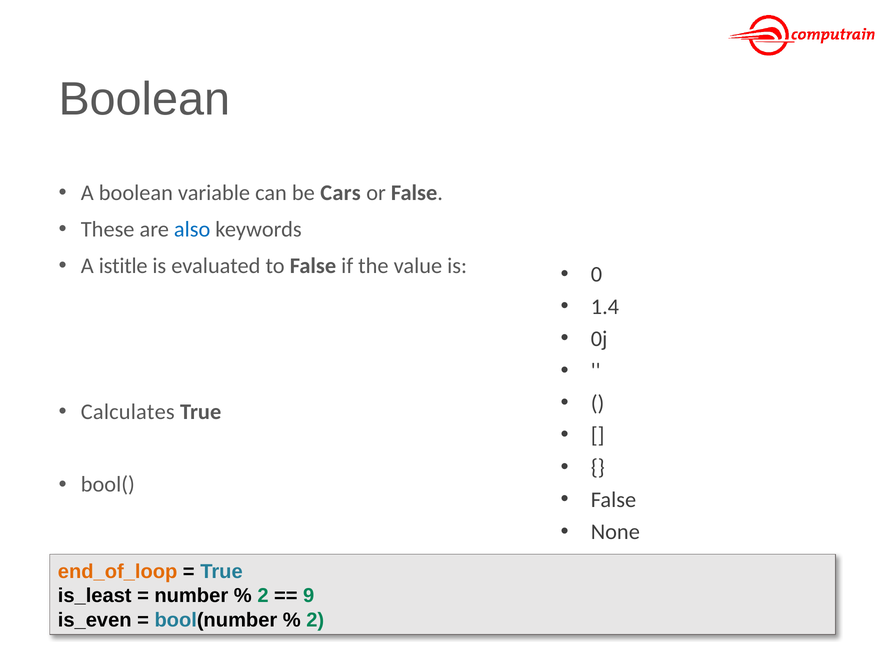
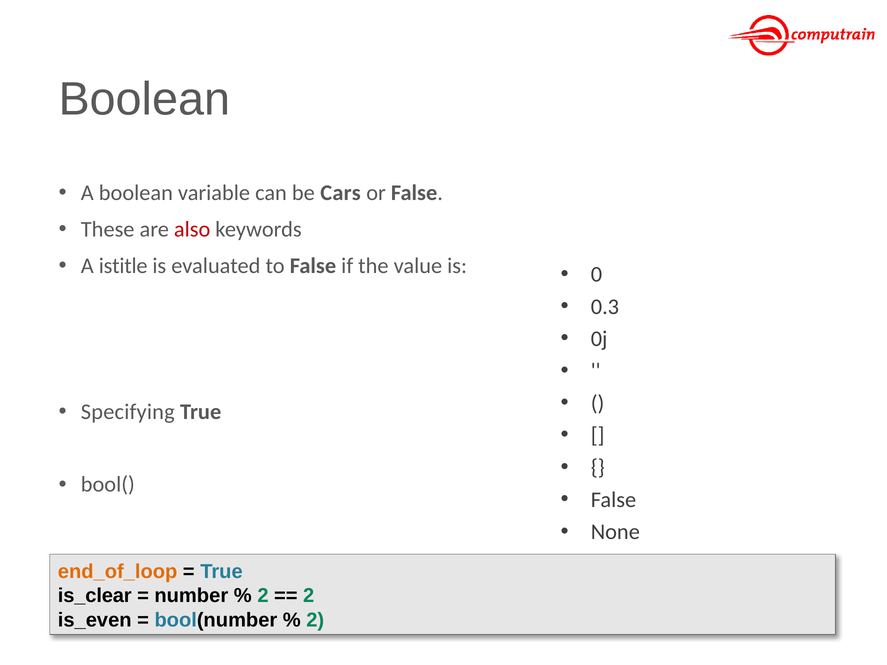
also colour: blue -> red (192, 229)
1.4: 1.4 -> 0.3 (605, 307)
Calculates: Calculates -> Specifying (128, 412)
is_least: is_least -> is_clear (95, 596)
9: 9 -> 2 (309, 596)
